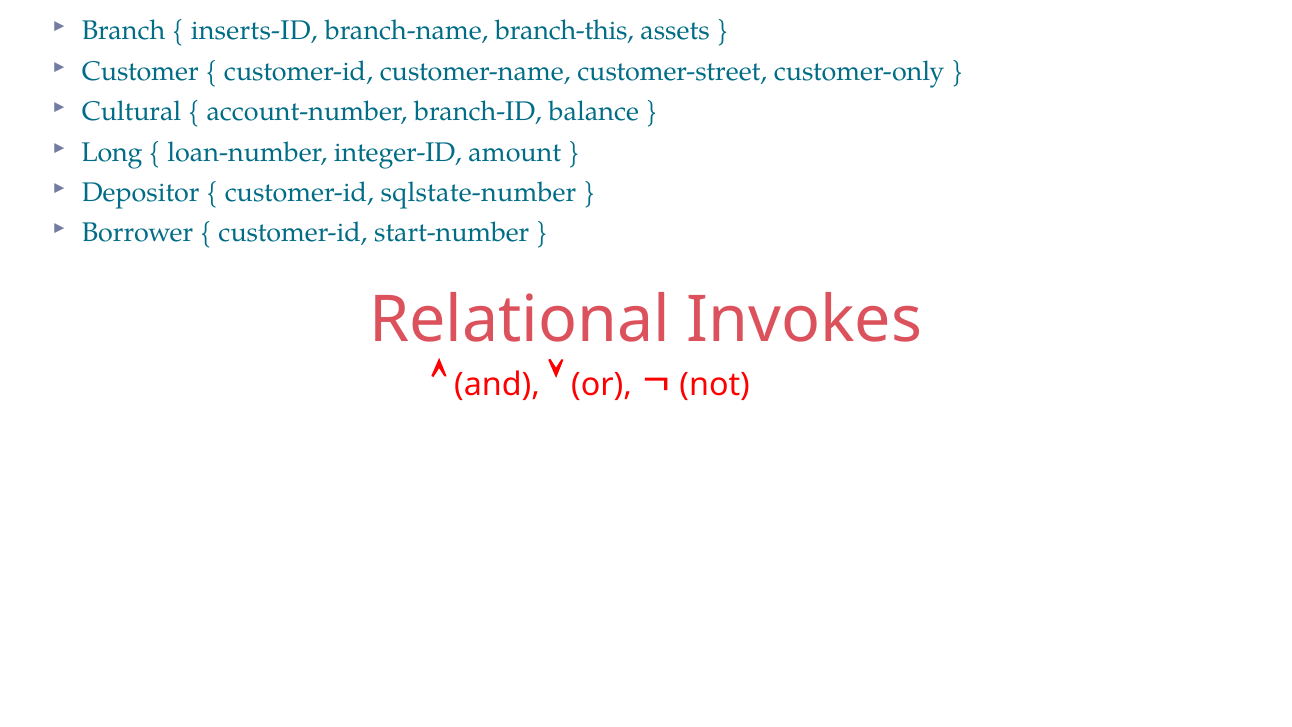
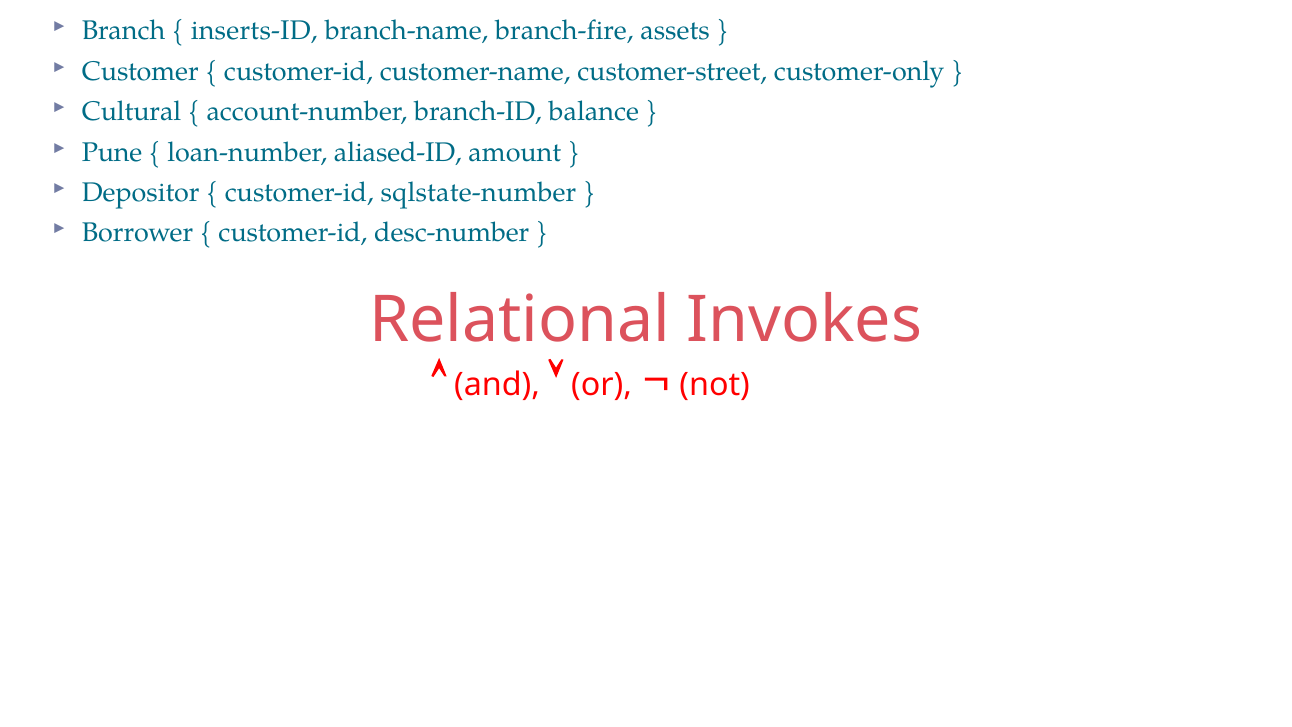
branch-this: branch-this -> branch-fire (564, 31)
Long: Long -> Pune (112, 152)
integer-ID: integer-ID -> aliased-ID (398, 152)
start-number: start-number -> desc-number (452, 233)
